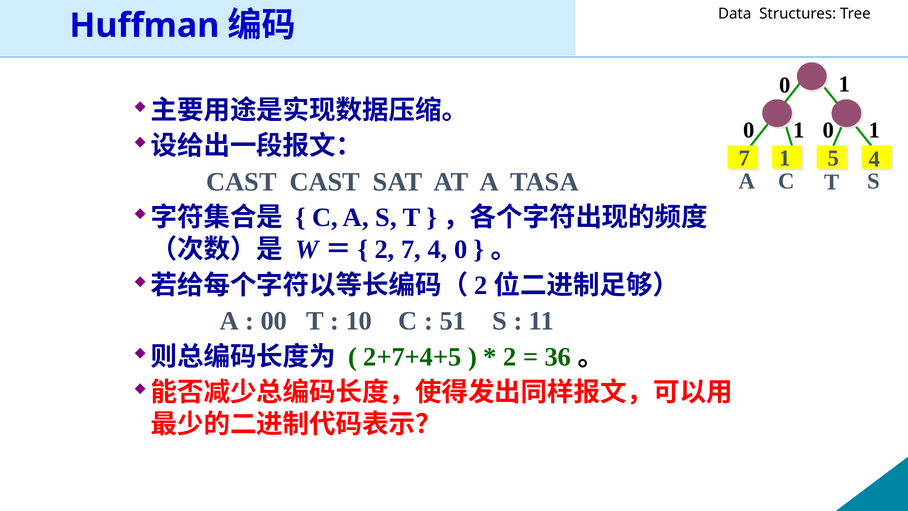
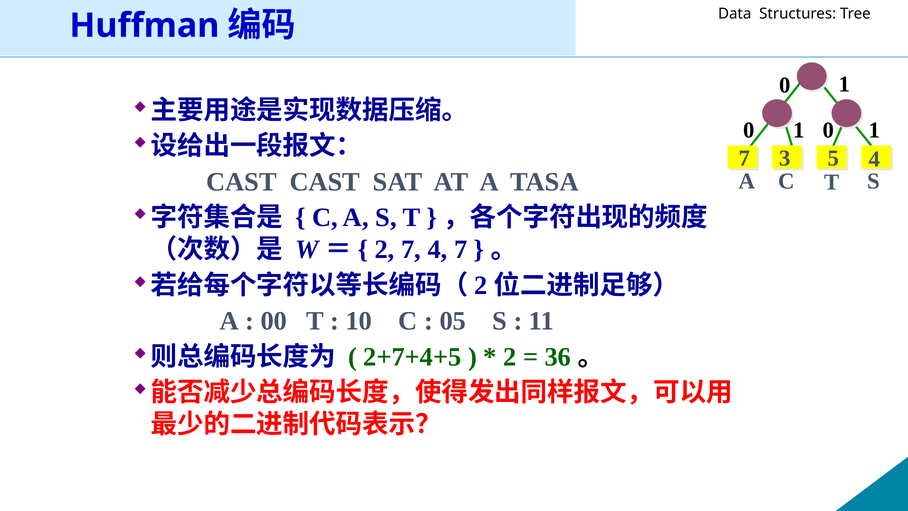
7 1: 1 -> 3 (785, 158)
7 4 0: 0 -> 7 (461, 249)
51: 51 -> 05 (453, 321)
